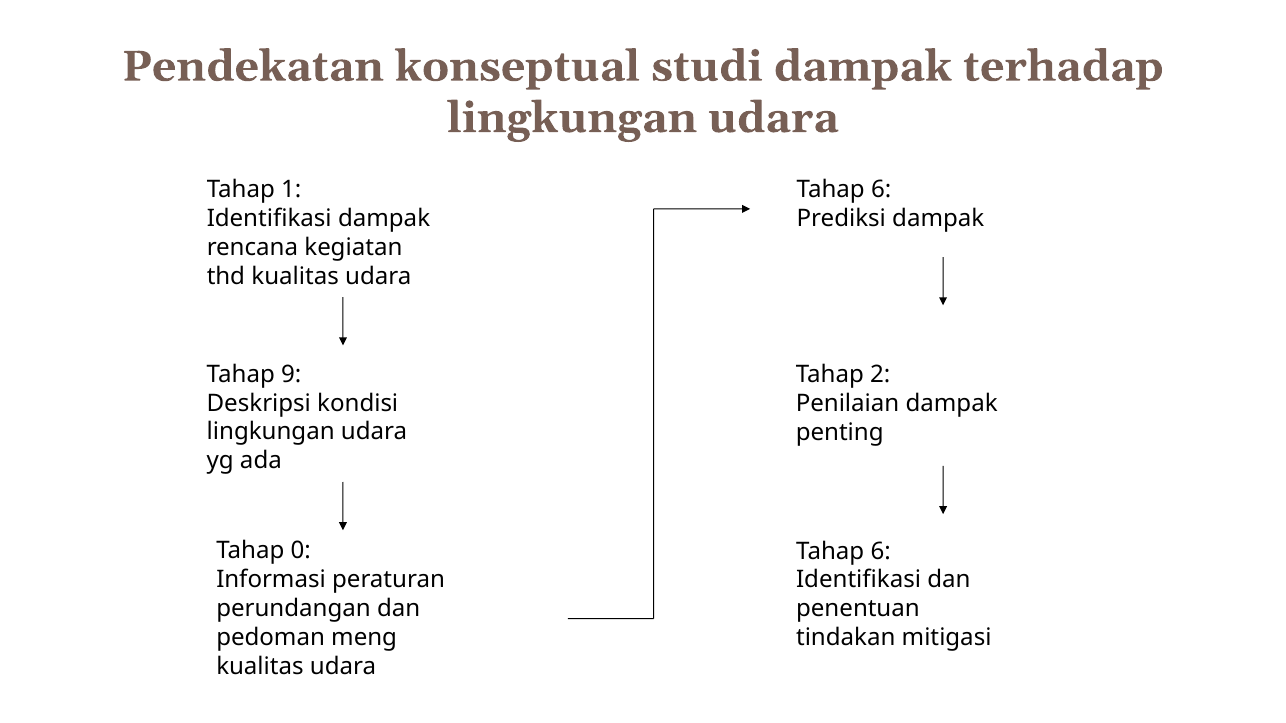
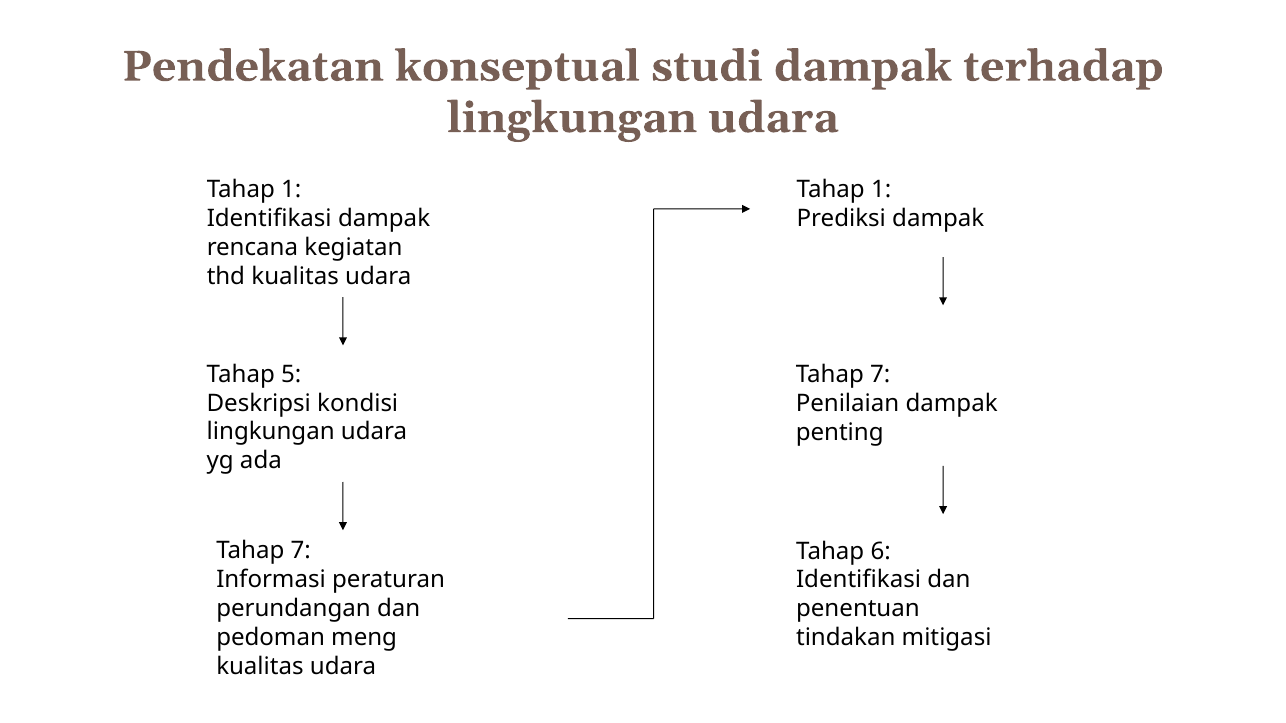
6: 6 -> 1 (881, 190)
9: 9 -> 5 (291, 374)
2: 2 -> 7 (880, 374)
0: 0 -> 7 (301, 551)
